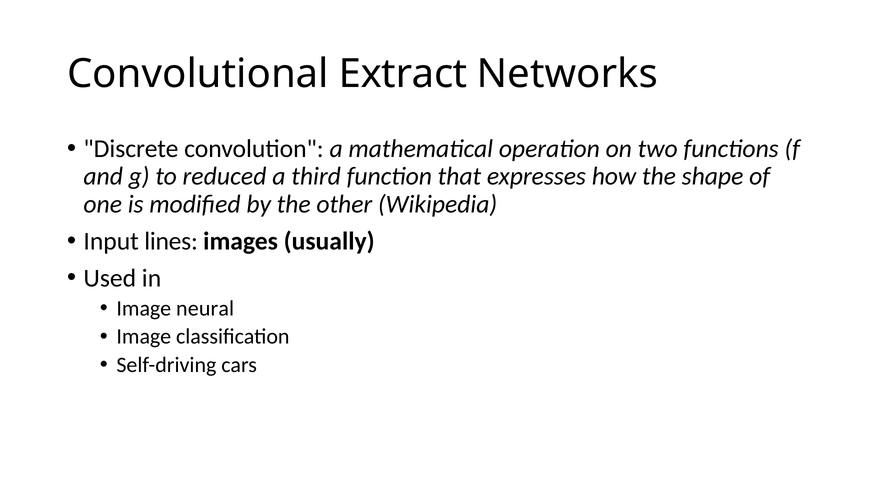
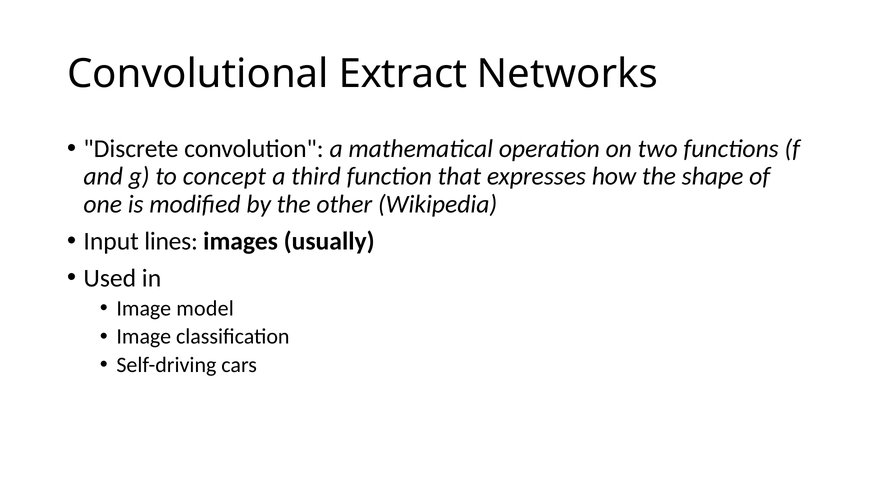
reduced: reduced -> concept (224, 176)
neural: neural -> model (205, 308)
